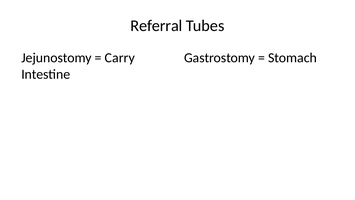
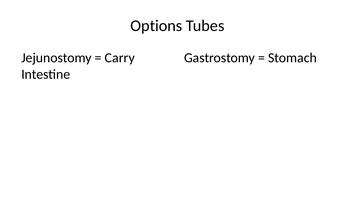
Referral: Referral -> Options (156, 26)
